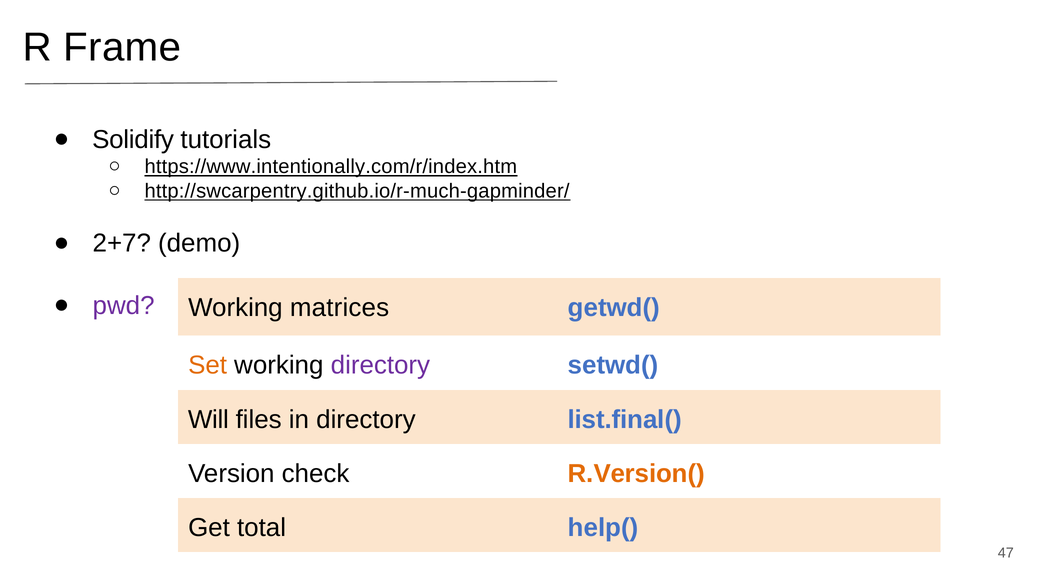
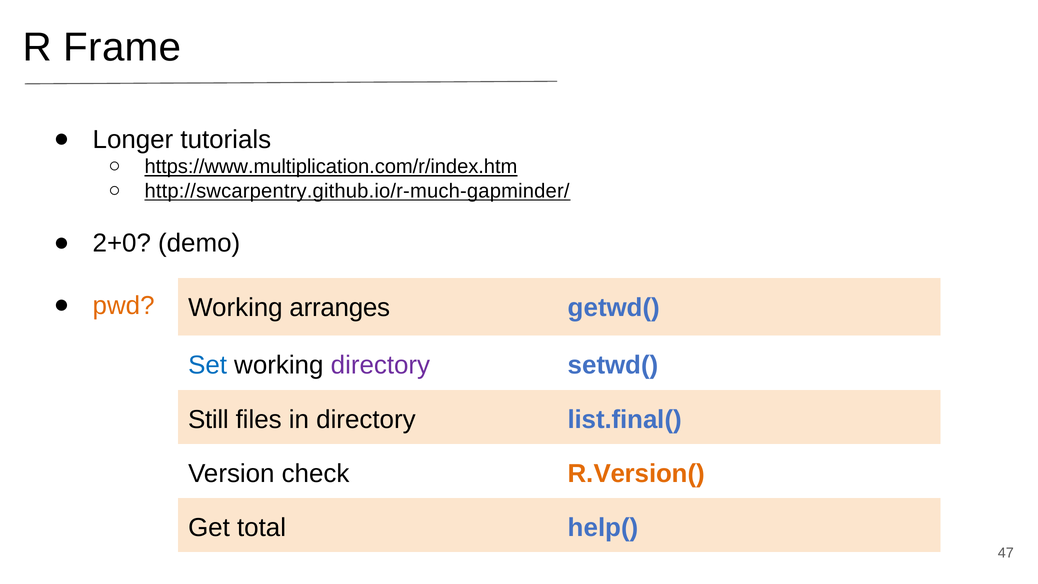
Solidify: Solidify -> Longer (133, 139)
https://www.intentionally.com/r/index.htm: https://www.intentionally.com/r/index.htm -> https://www.multiplication.com/r/index.htm (331, 167)
2+7: 2+7 -> 2+0 (122, 243)
pwd colour: purple -> orange (124, 306)
matrices: matrices -> arranges (340, 308)
Set colour: orange -> blue (208, 365)
Will: Will -> Still (208, 419)
